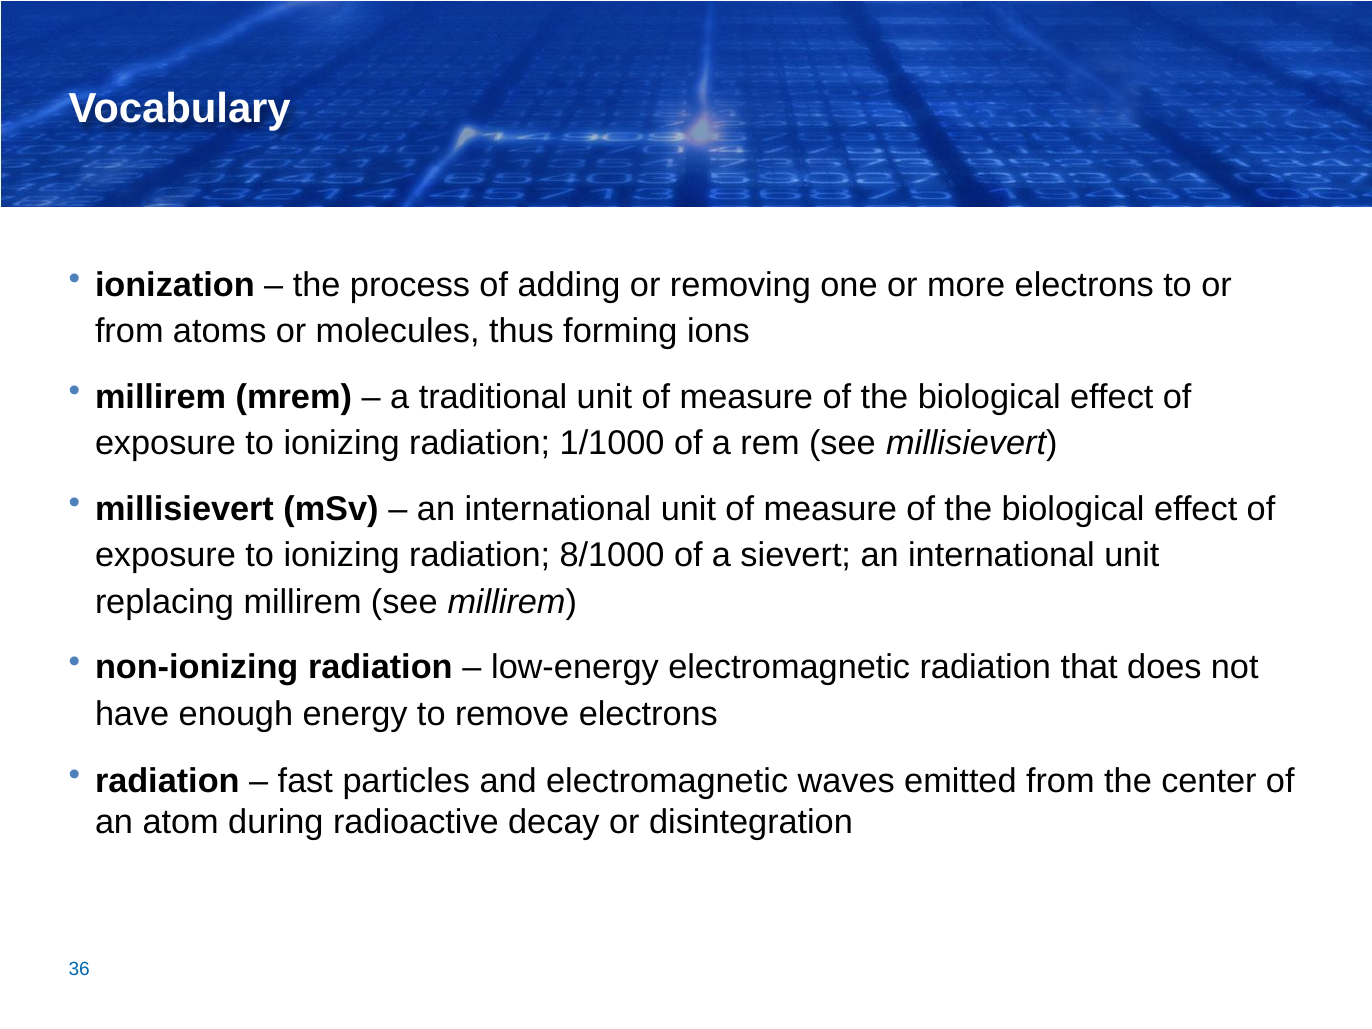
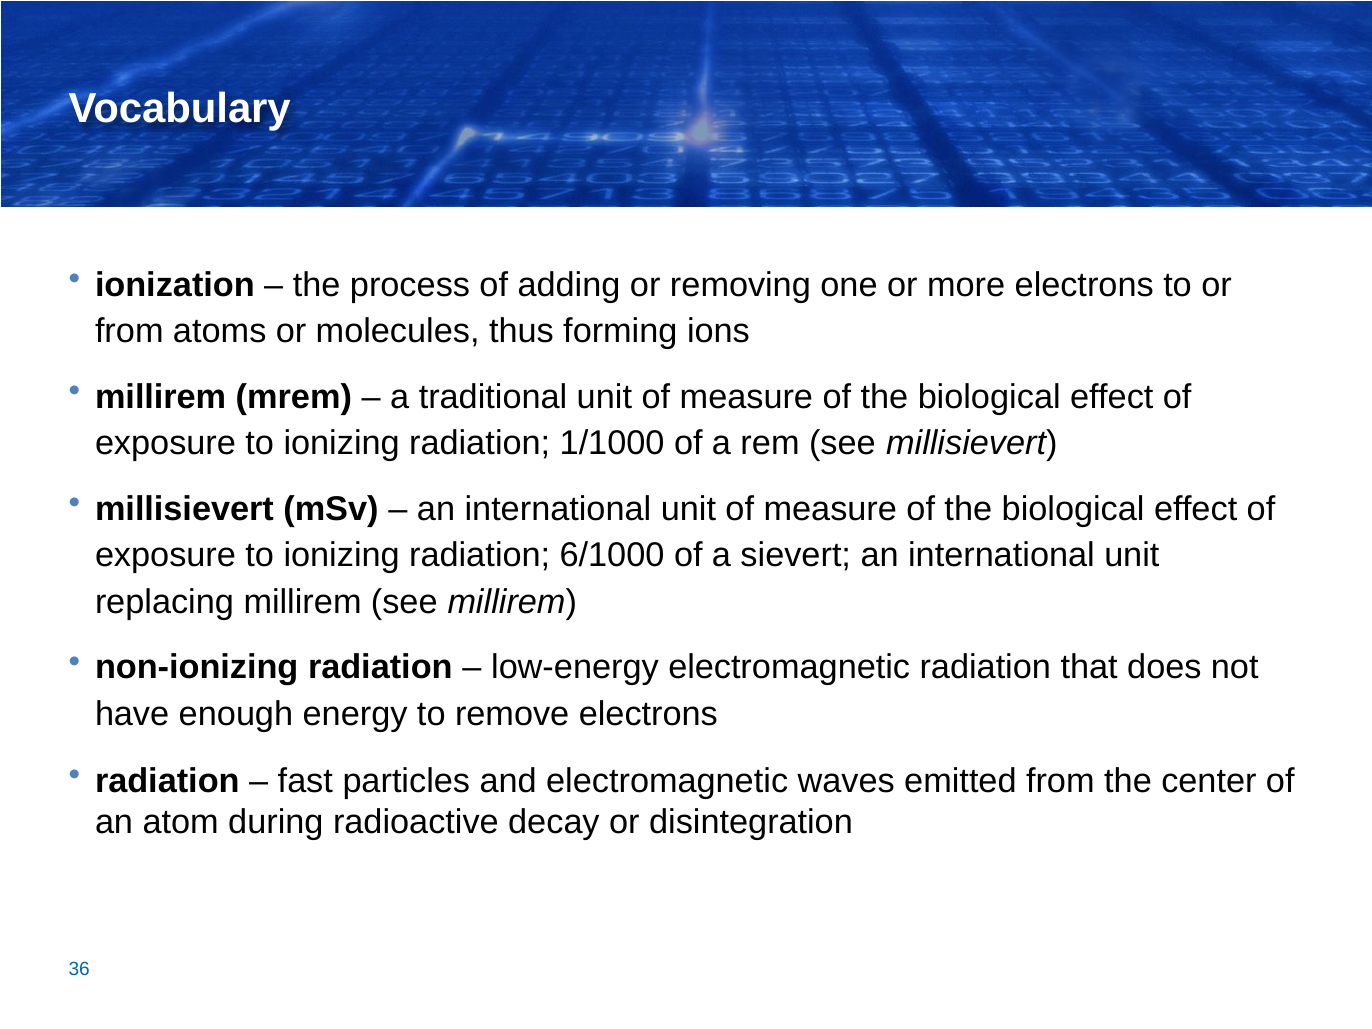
8/1000: 8/1000 -> 6/1000 (612, 556)
